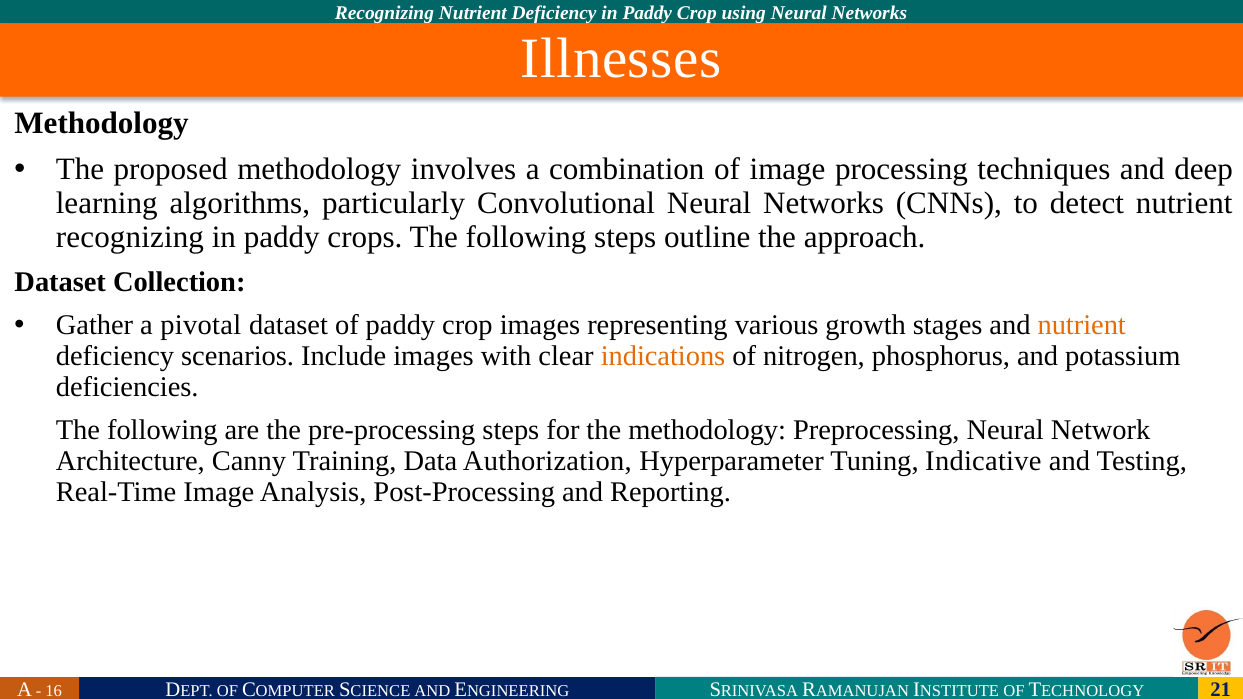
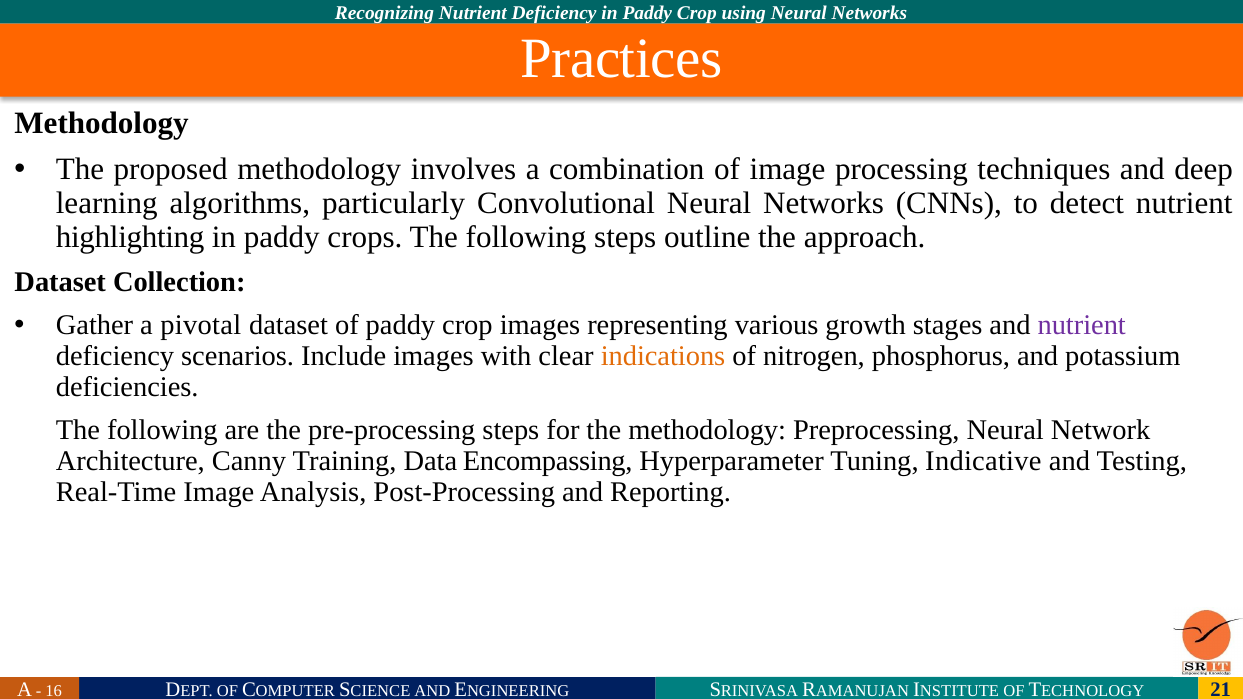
Illnesses: Illnesses -> Practices (622, 59)
recognizing: recognizing -> highlighting (130, 237)
nutrient colour: orange -> purple (1082, 326)
Authorization: Authorization -> Encompassing (548, 461)
